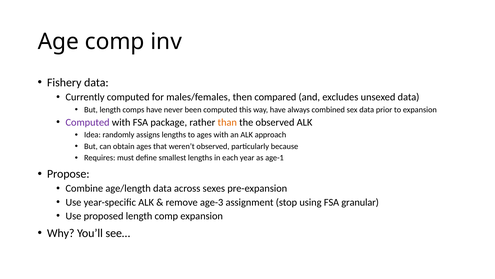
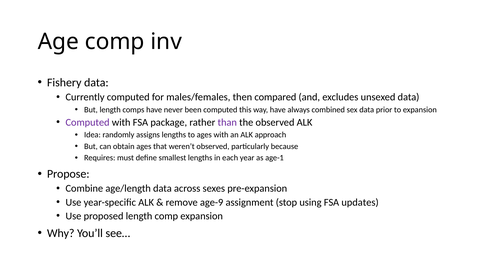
than colour: orange -> purple (227, 122)
age-3: age-3 -> age-9 (212, 202)
granular: granular -> updates (360, 202)
